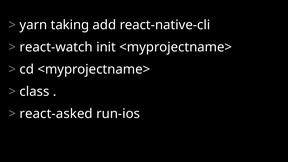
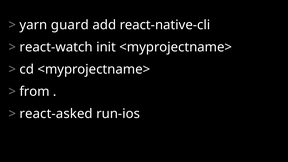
taking: taking -> guard (70, 25)
class: class -> from (35, 92)
